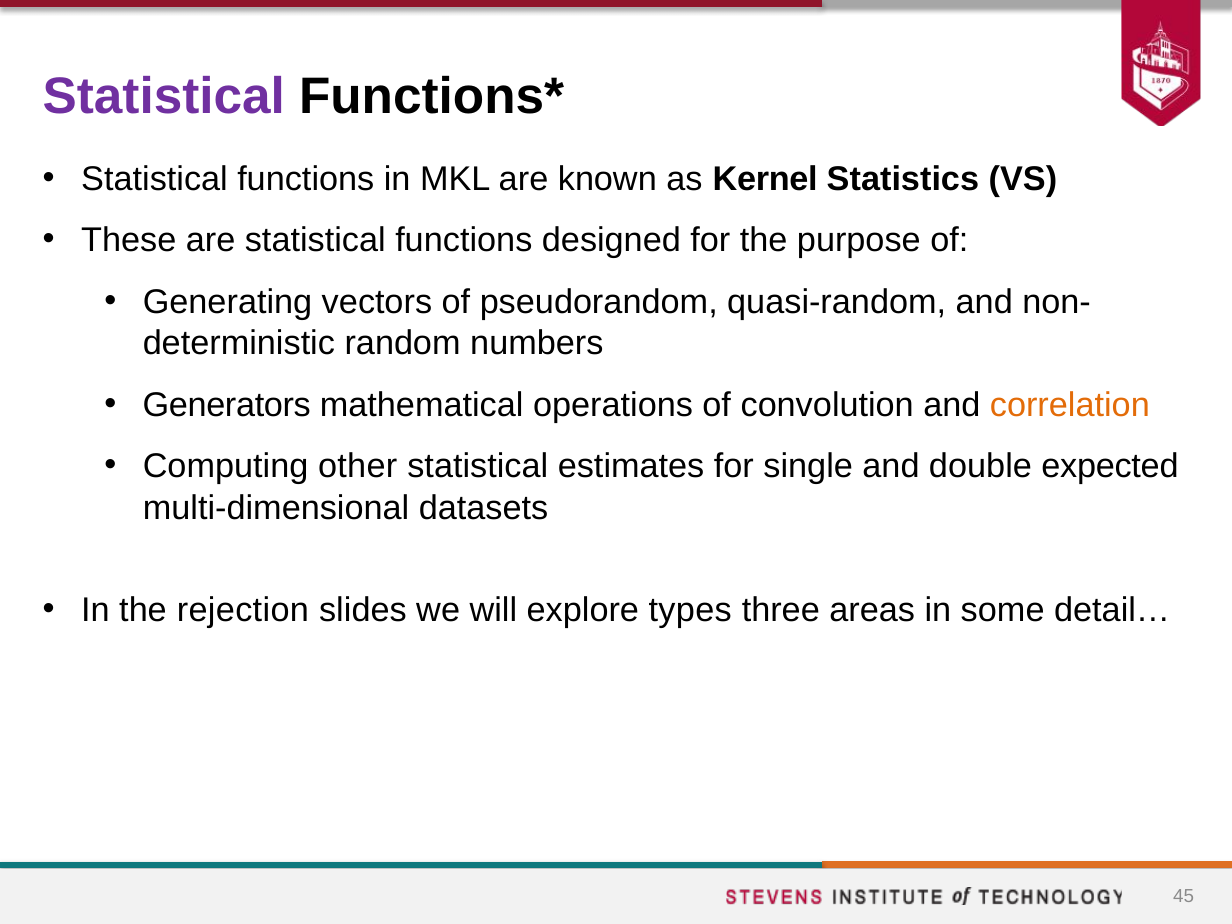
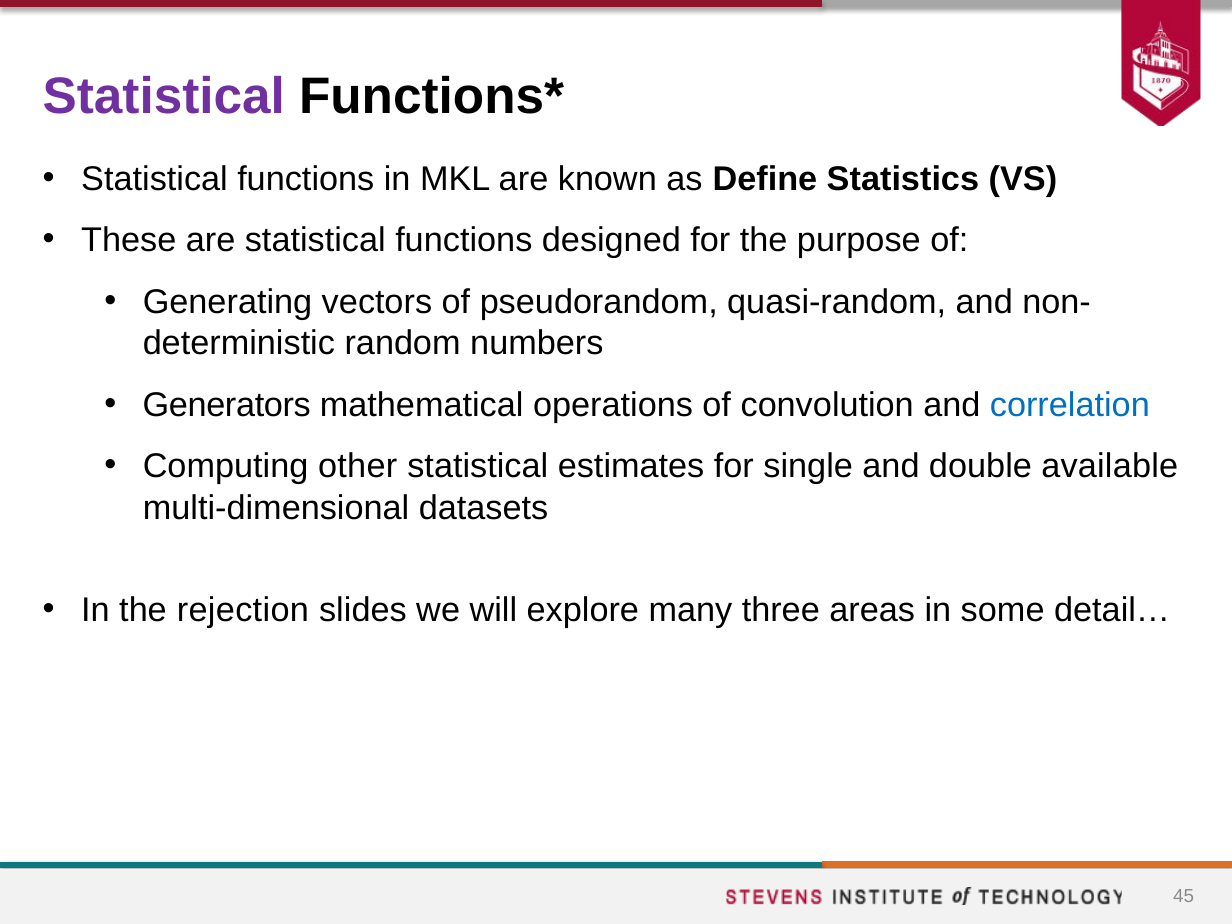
Kernel: Kernel -> Define (765, 179)
correlation colour: orange -> blue (1070, 405)
expected: expected -> available (1110, 467)
types: types -> many (690, 611)
